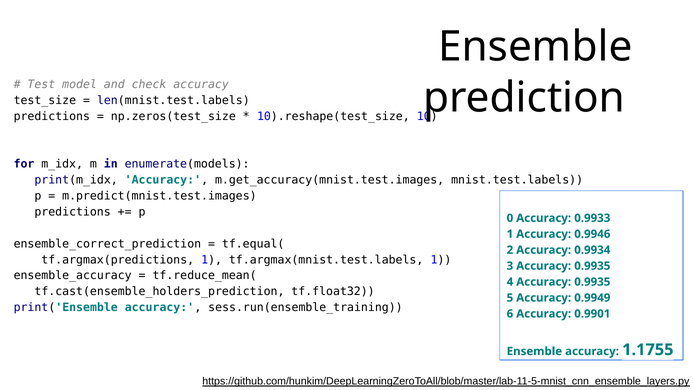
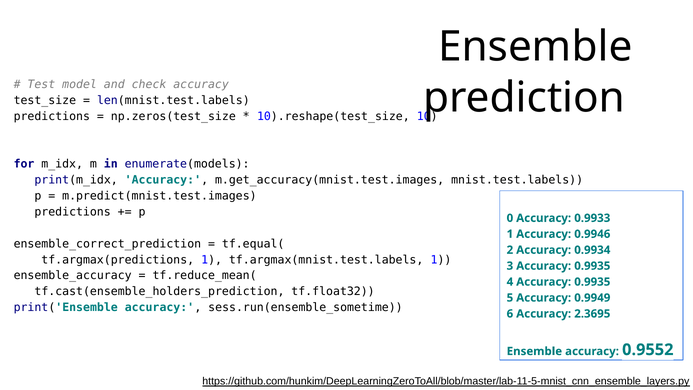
sess.run(ensemble_training: sess.run(ensemble_training -> sess.run(ensemble_sometime (305, 307)
0.9901: 0.9901 -> 2.3695 (592, 314)
1.1755: 1.1755 -> 0.9552 (648, 350)
